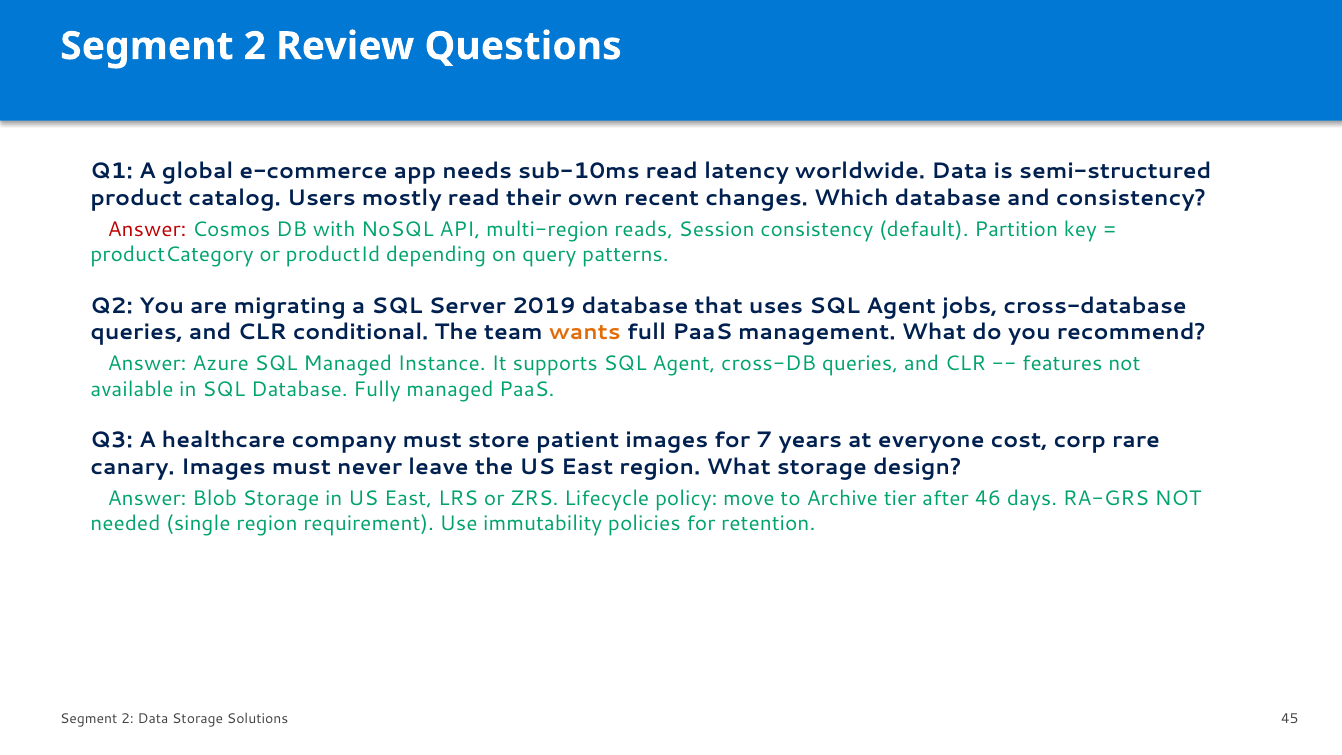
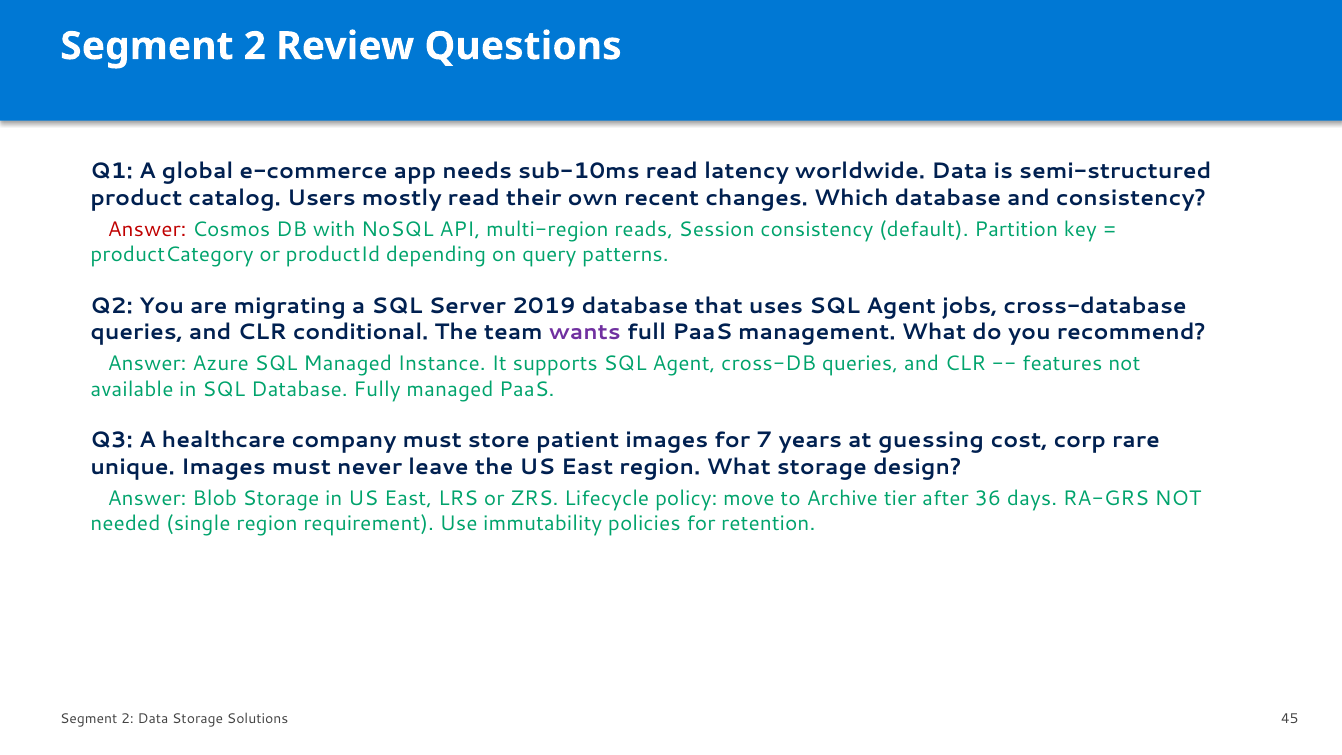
wants colour: orange -> purple (585, 332)
everyone: everyone -> guessing (931, 440)
canary: canary -> unique (133, 467)
46: 46 -> 36 (988, 499)
